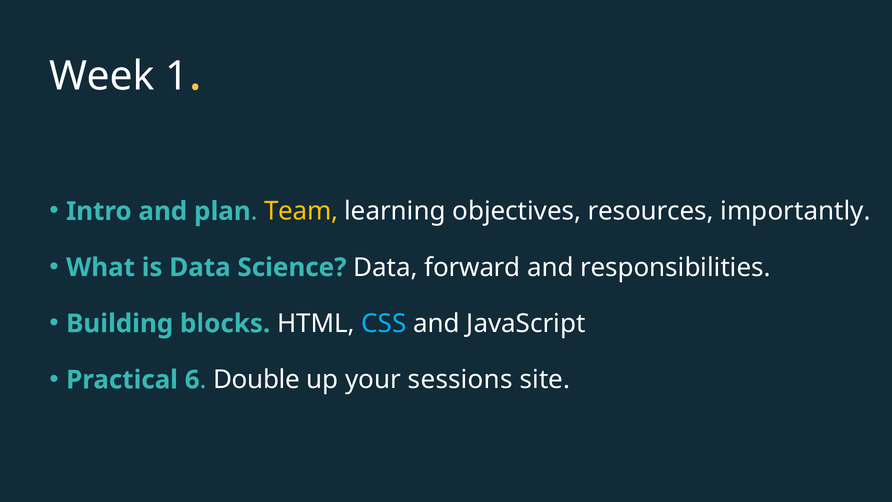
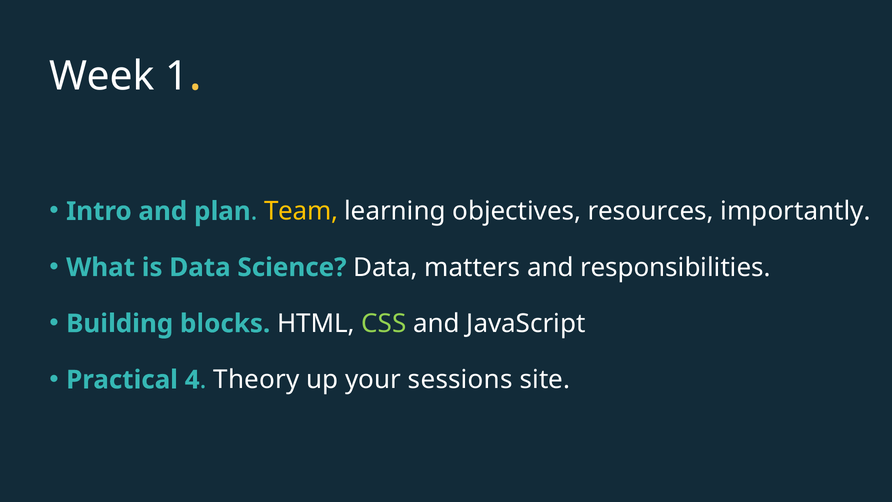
forward: forward -> matters (472, 267)
CSS colour: light blue -> light green (384, 323)
6: 6 -> 4 (192, 380)
Double: Double -> Theory (256, 380)
